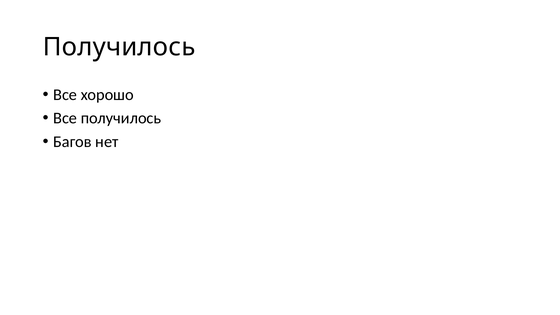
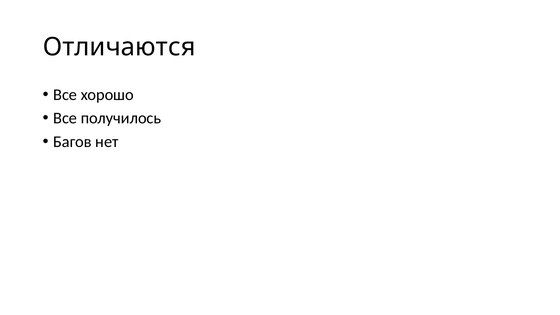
Получилось: Получилось -> Отличаются (119, 47)
